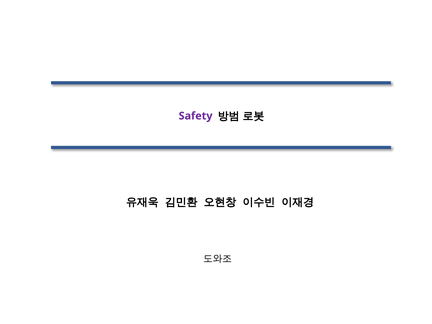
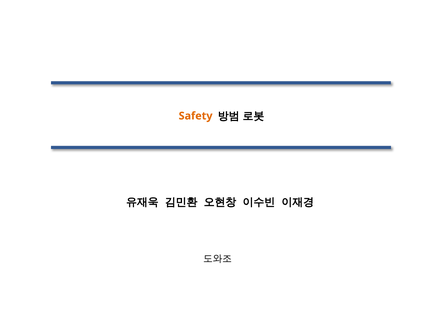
Safety colour: purple -> orange (196, 116)
